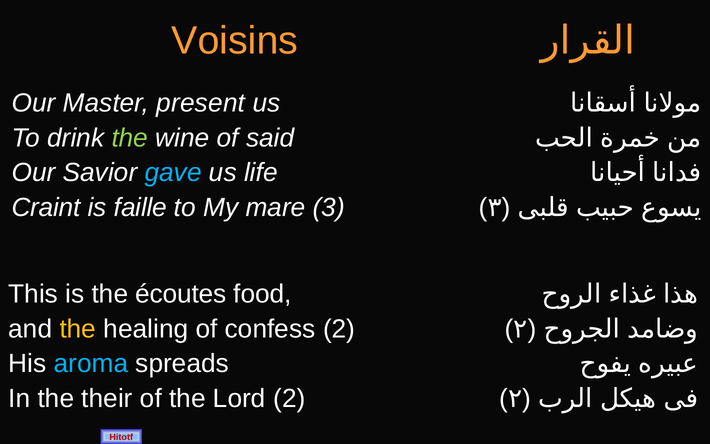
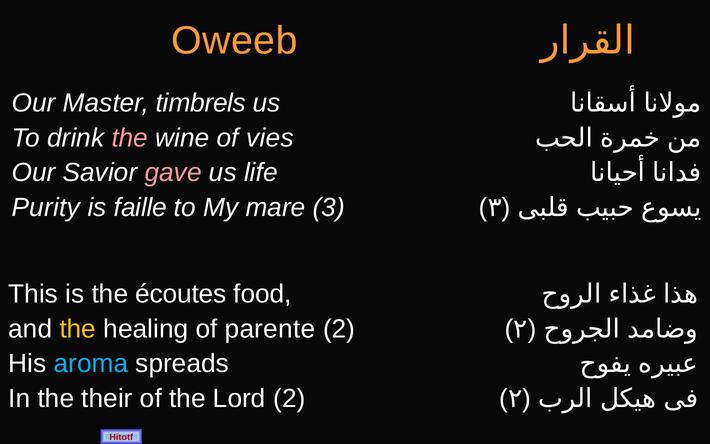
Voisins: Voisins -> Oweeb (235, 40)
present: present -> timbrels (201, 103)
the colour: light green -> pink (130, 138)
said: said -> vies (270, 138)
gave colour: light blue -> pink (173, 173)
Craint: Craint -> Purity (46, 207)
confess: confess -> parente (270, 329)
